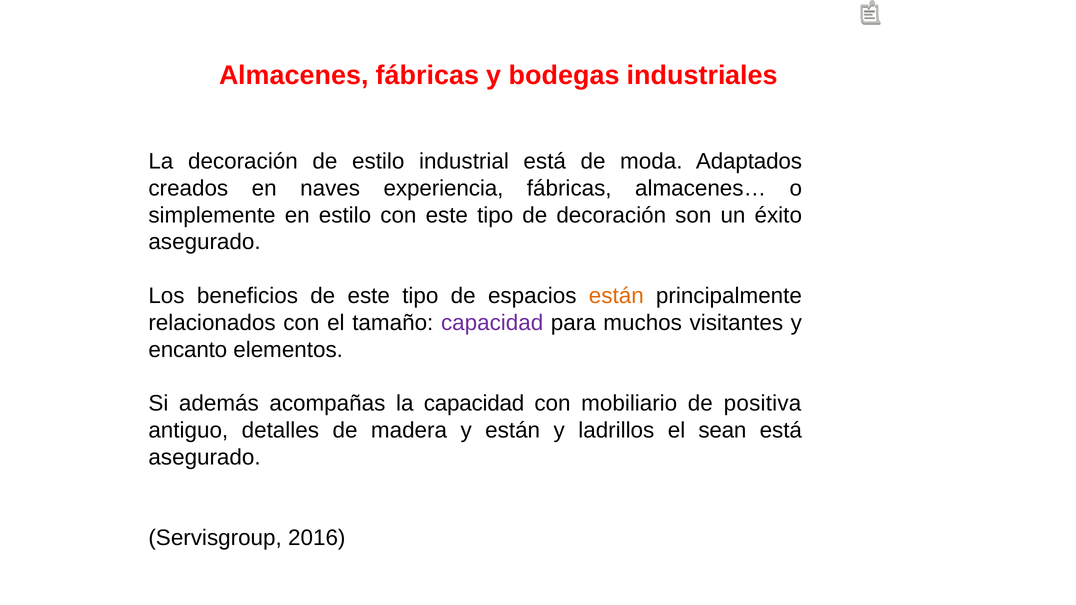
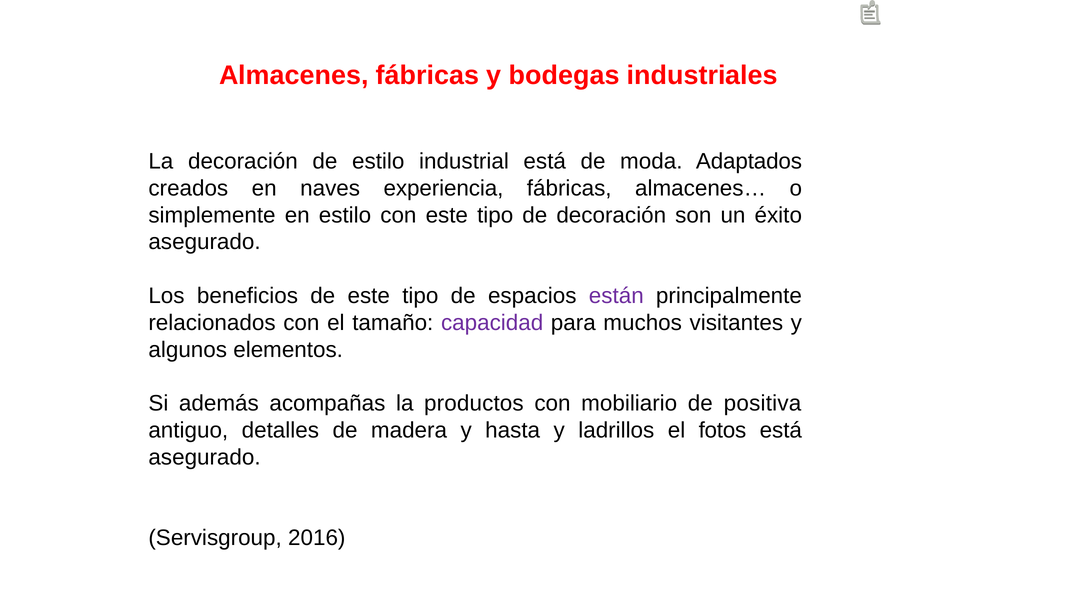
están colour: orange -> purple (616, 296)
encanto: encanto -> algunos (188, 350)
la capacidad: capacidad -> productos (474, 404)
y están: están -> hasta (513, 431)
sean: sean -> fotos (722, 431)
